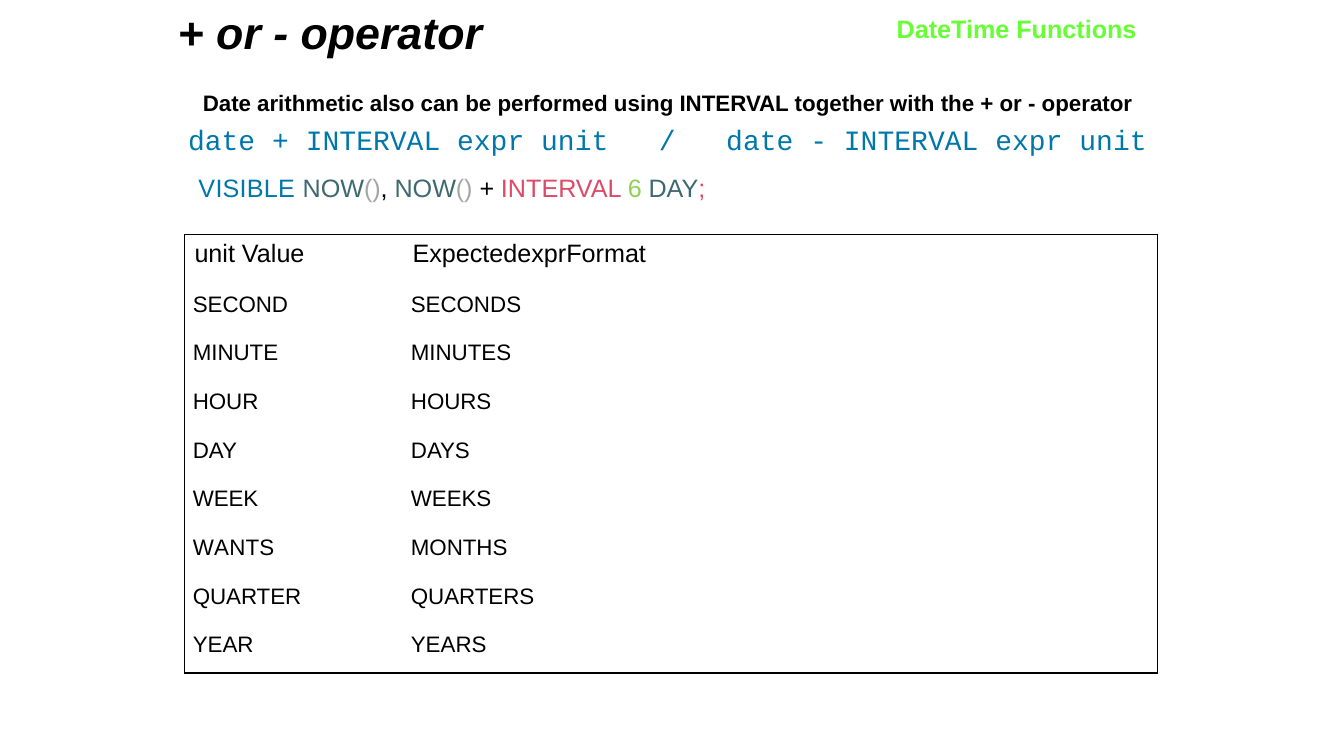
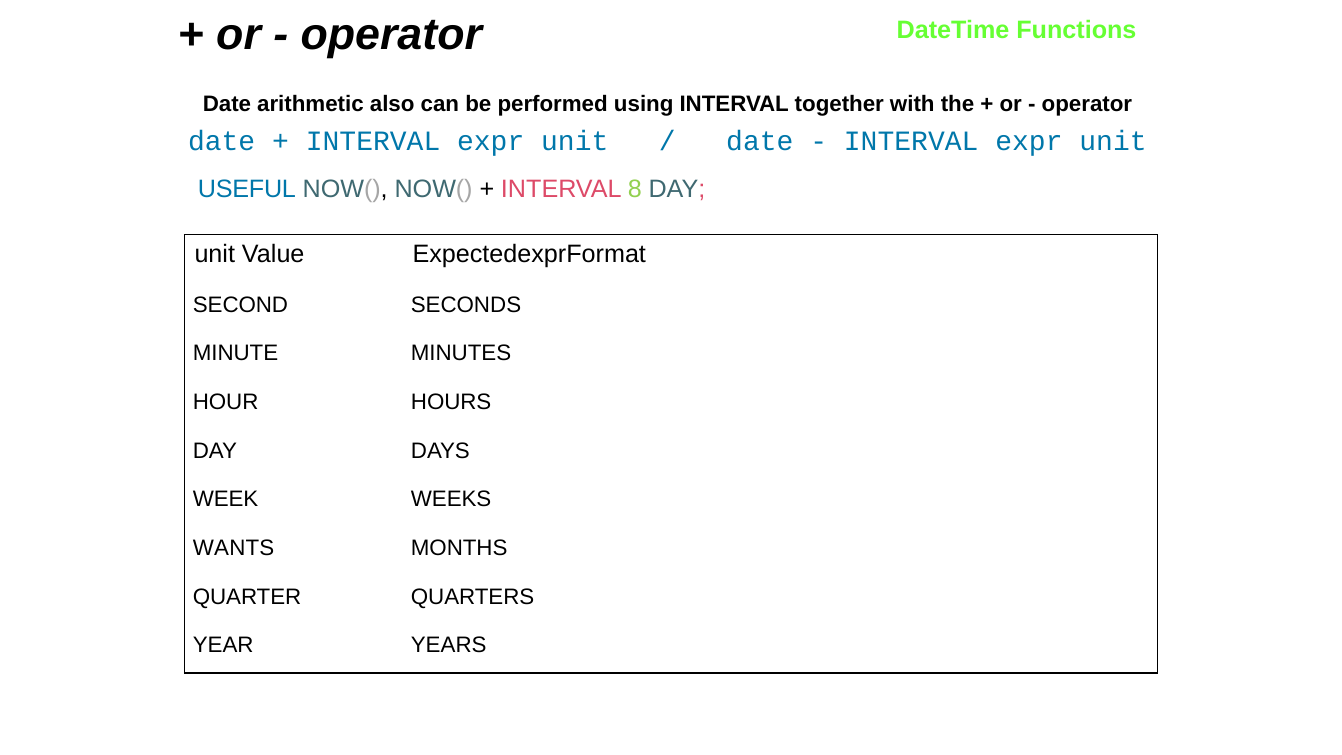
VISIBLE: VISIBLE -> USEFUL (247, 190)
6: 6 -> 8 (635, 190)
